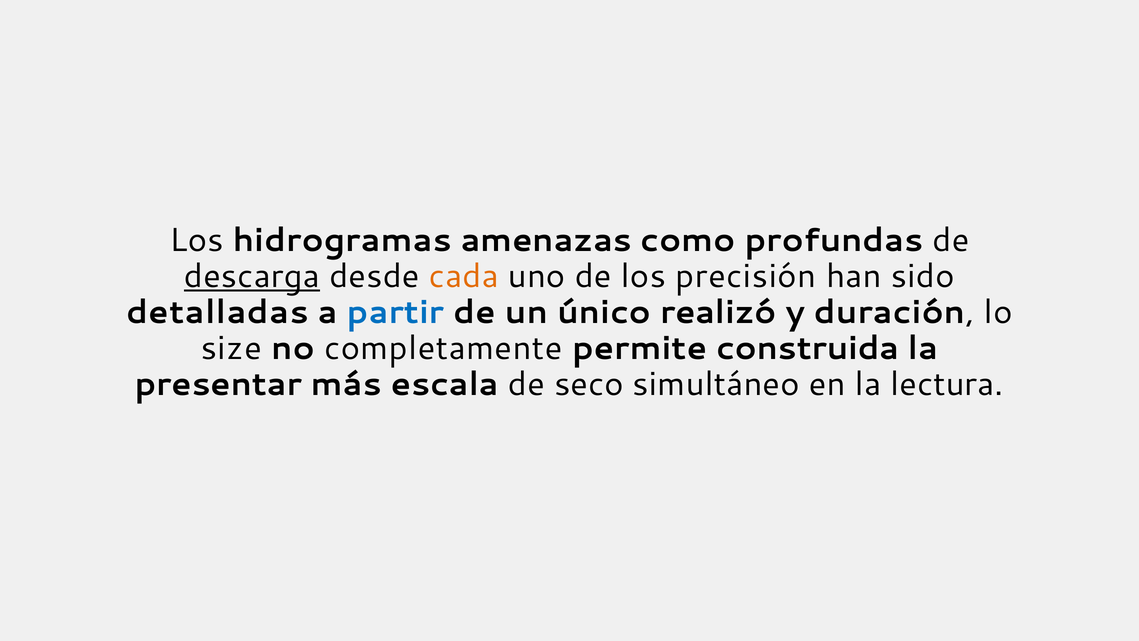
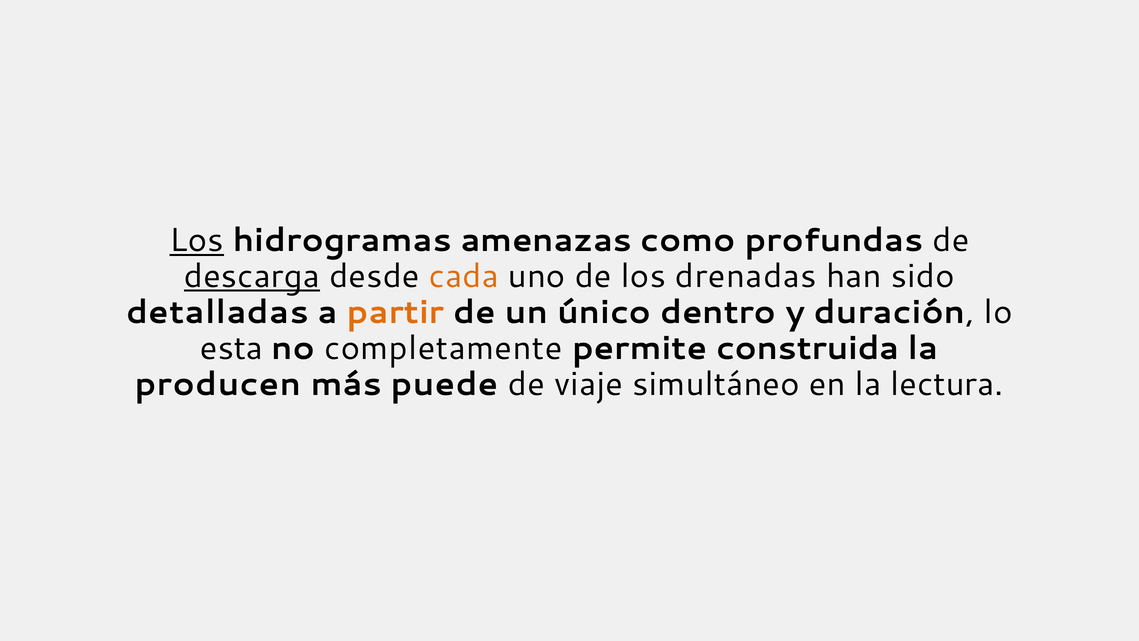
Los underline: none -> present (197, 240)
precisión: precisión -> drenadas (746, 276)
partir colour: blue -> orange (396, 312)
realizó: realizó -> dentro (718, 312)
size: size -> esta (232, 348)
presentar: presentar -> producen (218, 384)
escala: escala -> puede (445, 384)
seco: seco -> viaje (589, 384)
